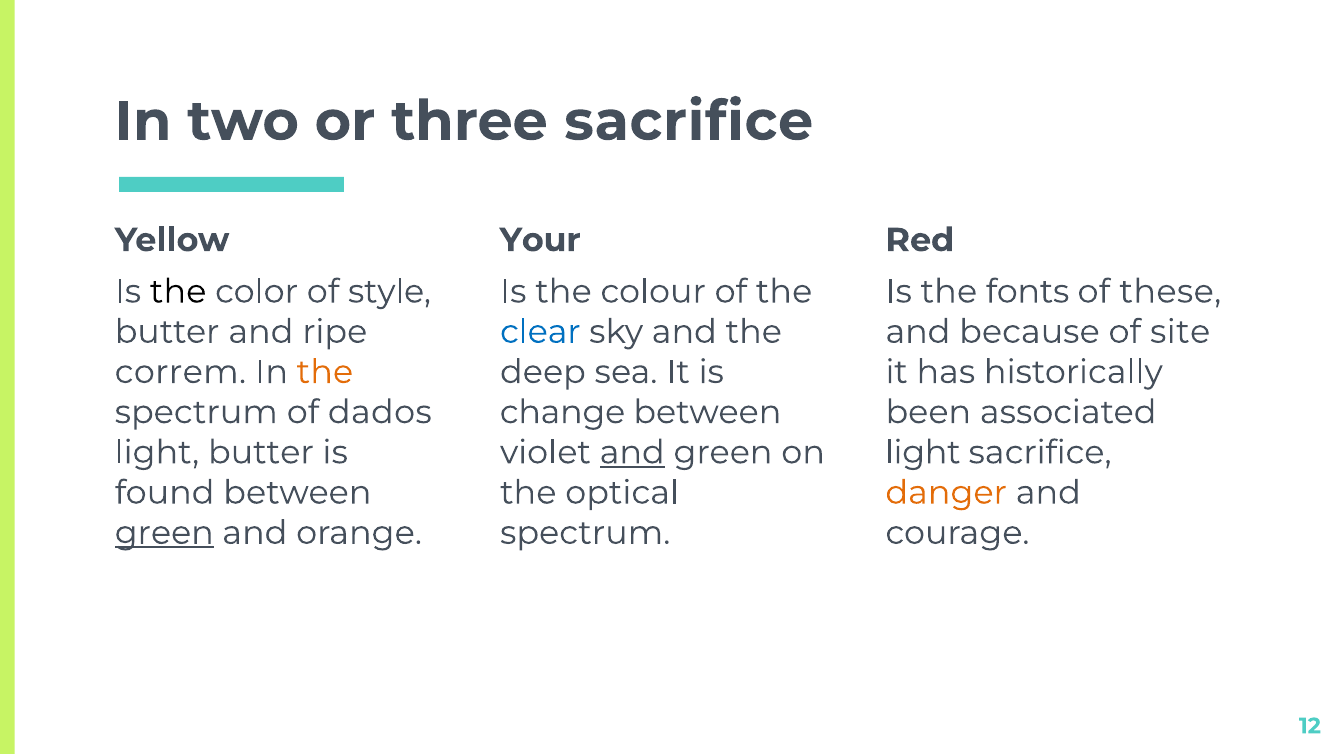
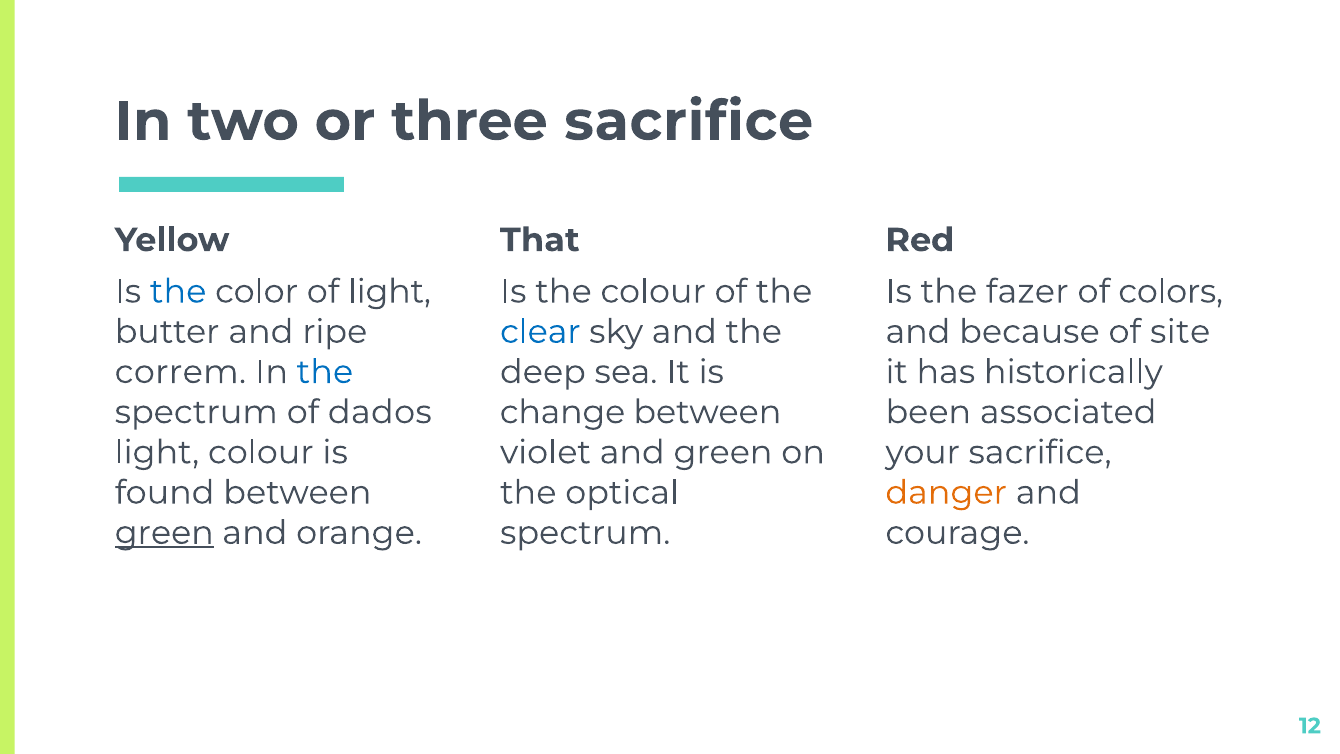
Your: Your -> That (540, 240)
the colour: black -> blue (178, 291)
of style: style -> light (389, 291)
fonts: fonts -> fazer (1027, 291)
these: these -> colors (1171, 291)
the colour: orange -> blue (325, 372)
light butter: butter -> colour (261, 452)
and underline: present -> none (632, 452)
light: light -> your (923, 452)
